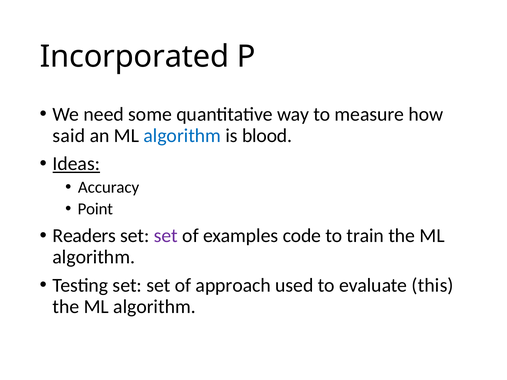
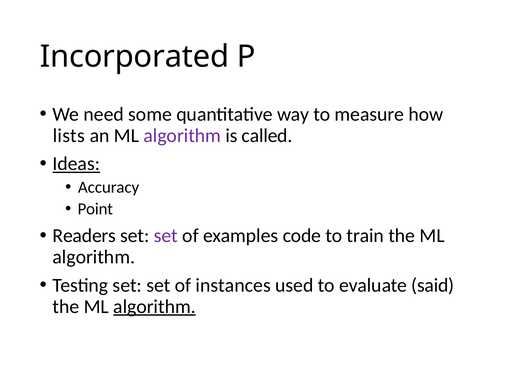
said: said -> lists (69, 136)
algorithm colour: blue -> purple (182, 136)
blood: blood -> called (267, 136)
approach: approach -> instances (233, 285)
this: this -> said (433, 285)
algorithm underline: none -> present (155, 307)
